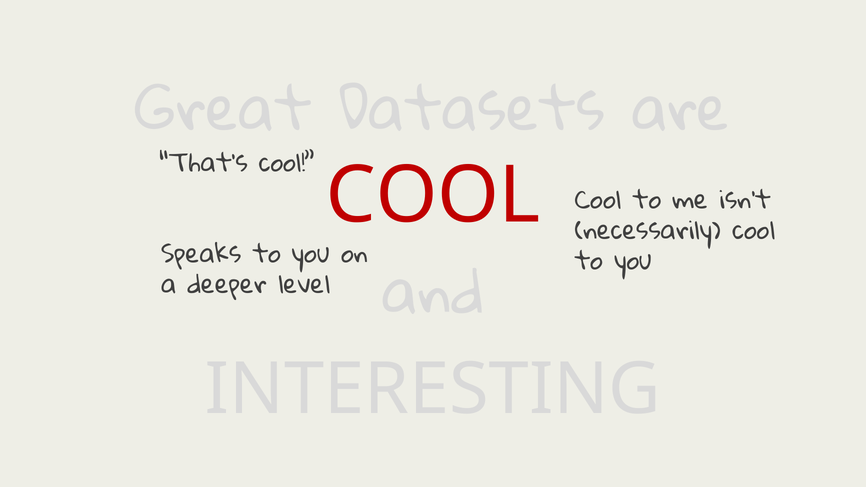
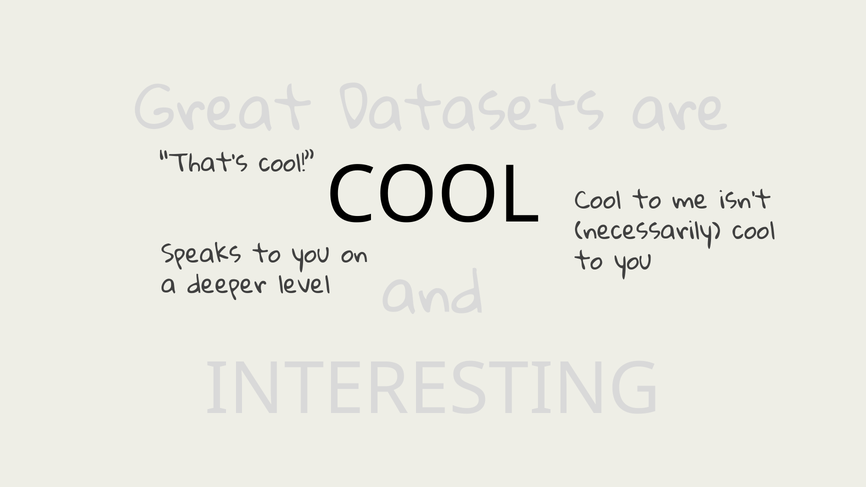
COOL colour: red -> black (433, 195)
